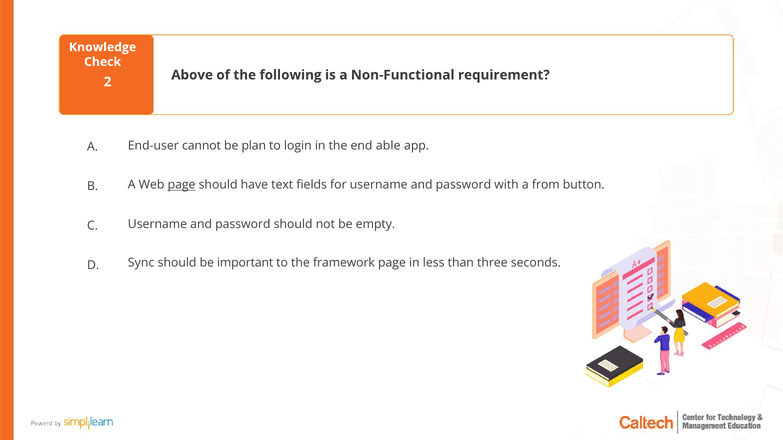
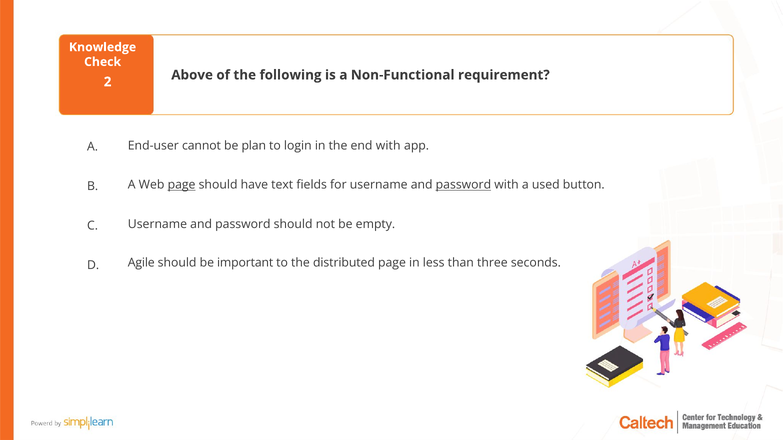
end able: able -> with (388, 146)
password underline: none -> present (463, 185)
from: from -> used (546, 185)
Sync: Sync -> Agile (141, 263)
framework: framework -> distributed (344, 263)
